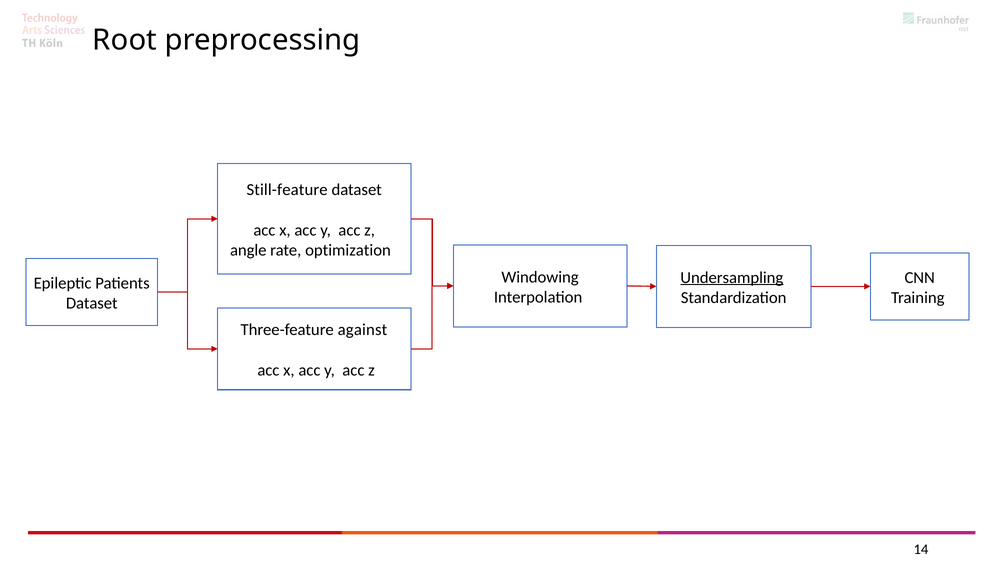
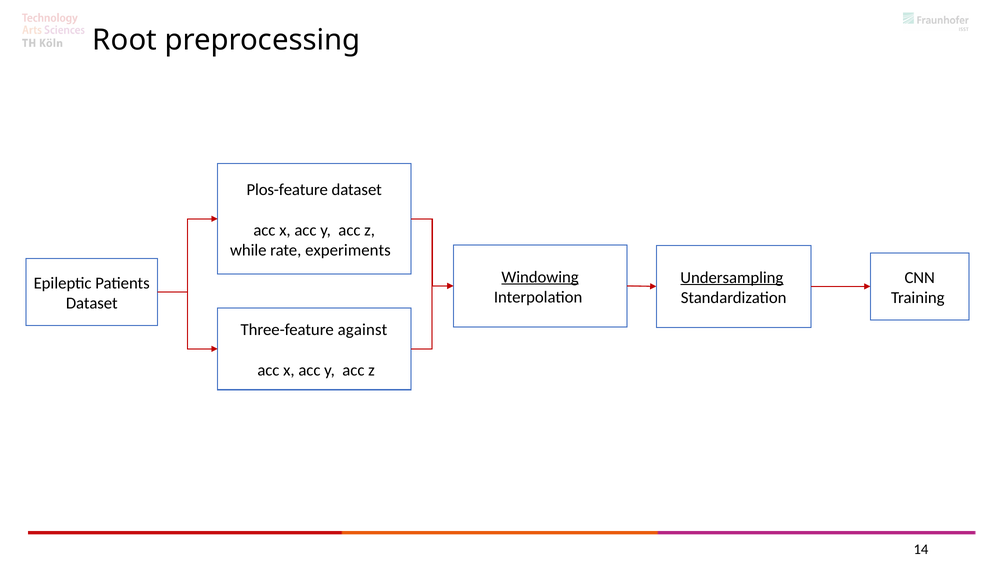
Still-feature: Still-feature -> Plos-feature (287, 190)
angle: angle -> while (248, 250)
optimization: optimization -> experiments (348, 250)
Windowing underline: none -> present (540, 277)
